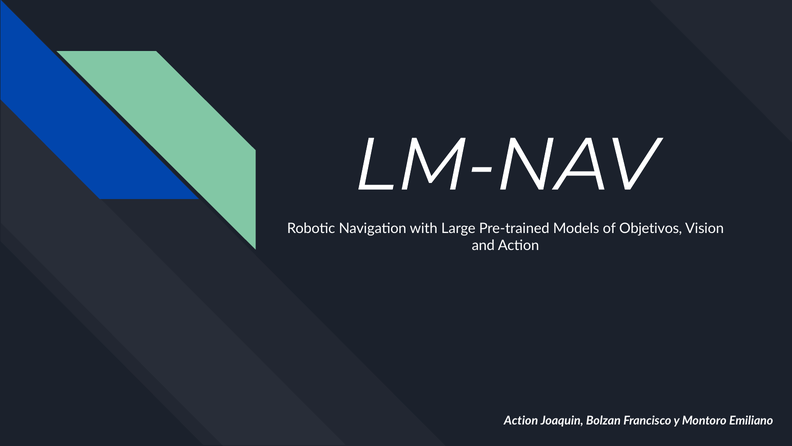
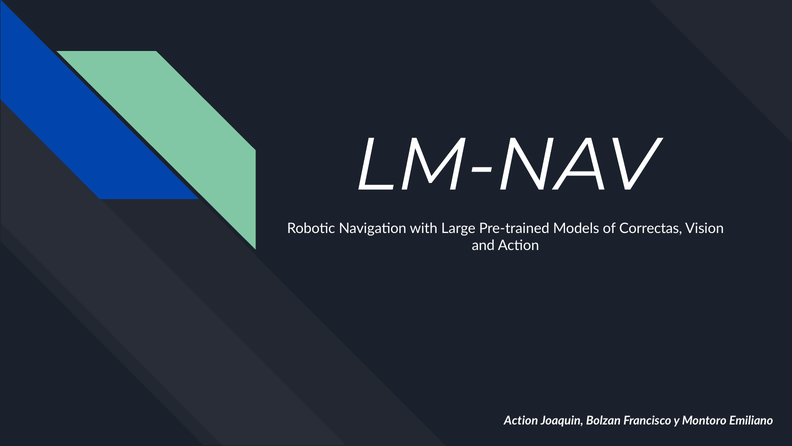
Objetivos: Objetivos -> Correctas (651, 228)
